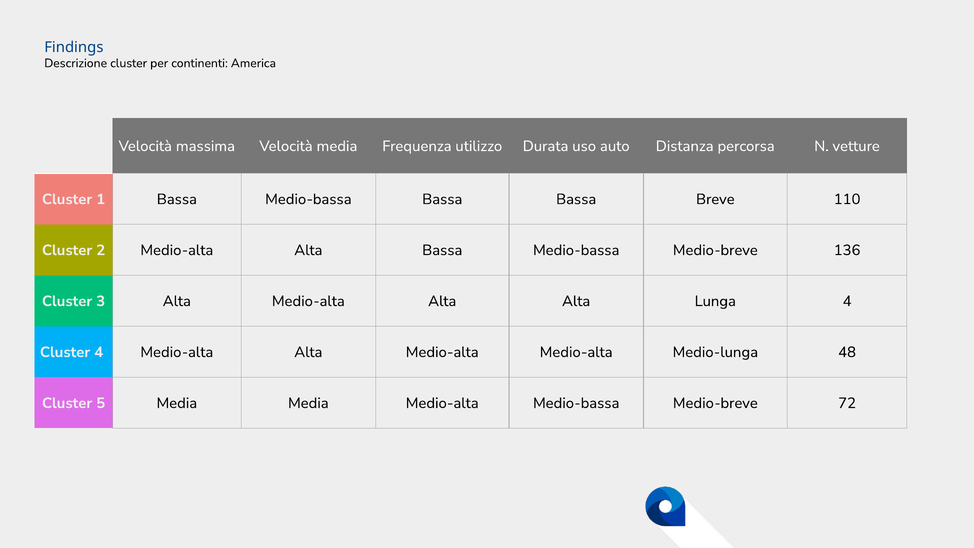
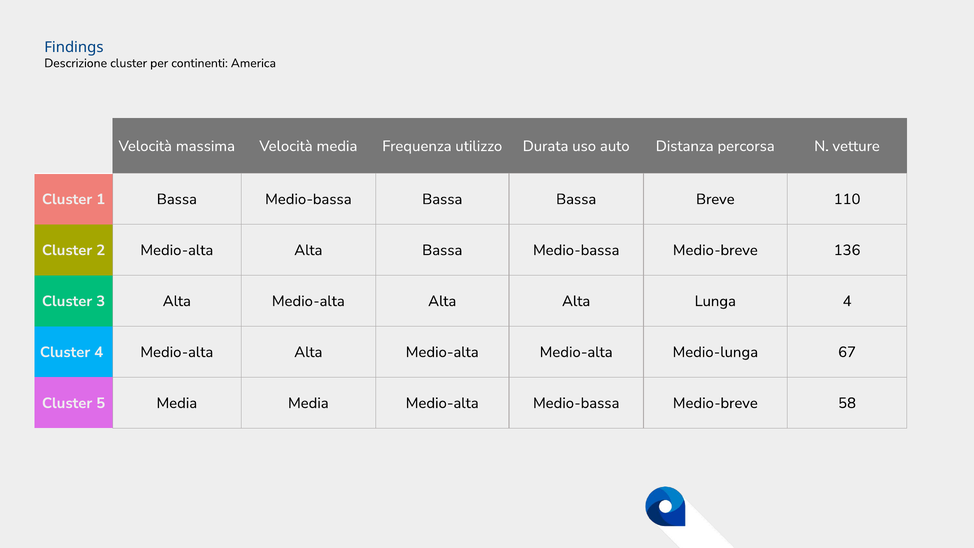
48: 48 -> 67 (847, 352)
72: 72 -> 58 (847, 403)
